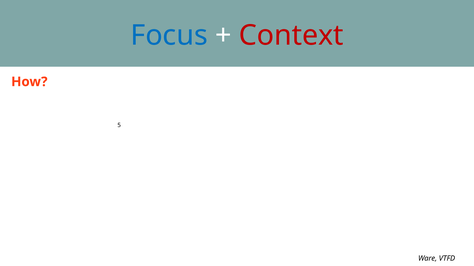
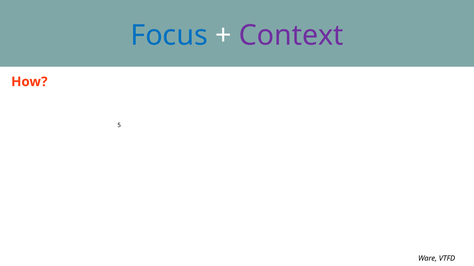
Context colour: red -> purple (291, 35)
